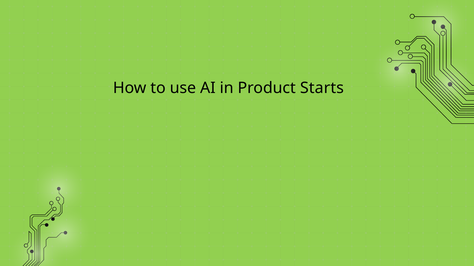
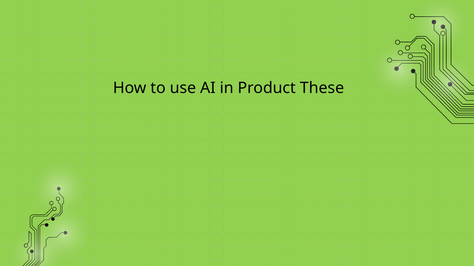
Starts: Starts -> These (322, 88)
